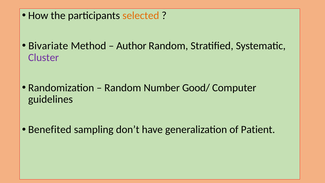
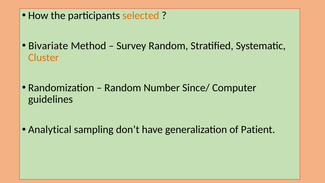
Author: Author -> Survey (131, 46)
Cluster colour: purple -> orange (44, 57)
Good/: Good/ -> Since/ (196, 88)
Benefited: Benefited -> Analytical (50, 129)
